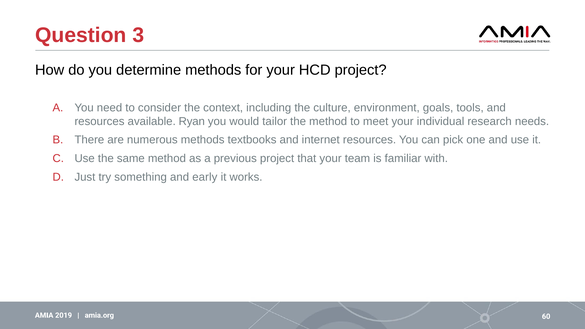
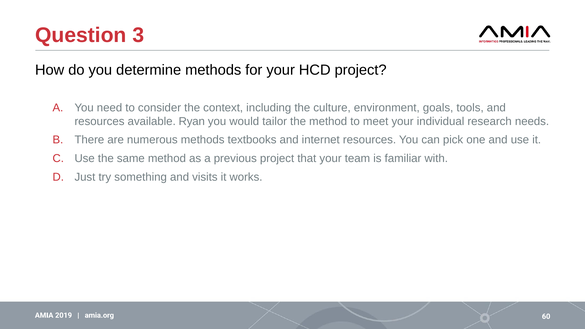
early: early -> visits (205, 177)
